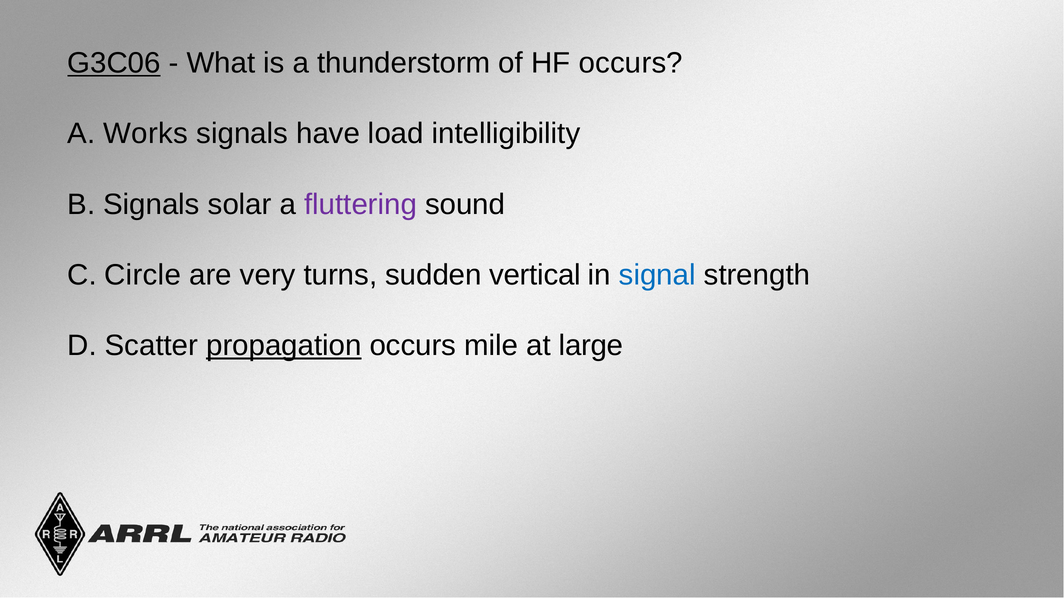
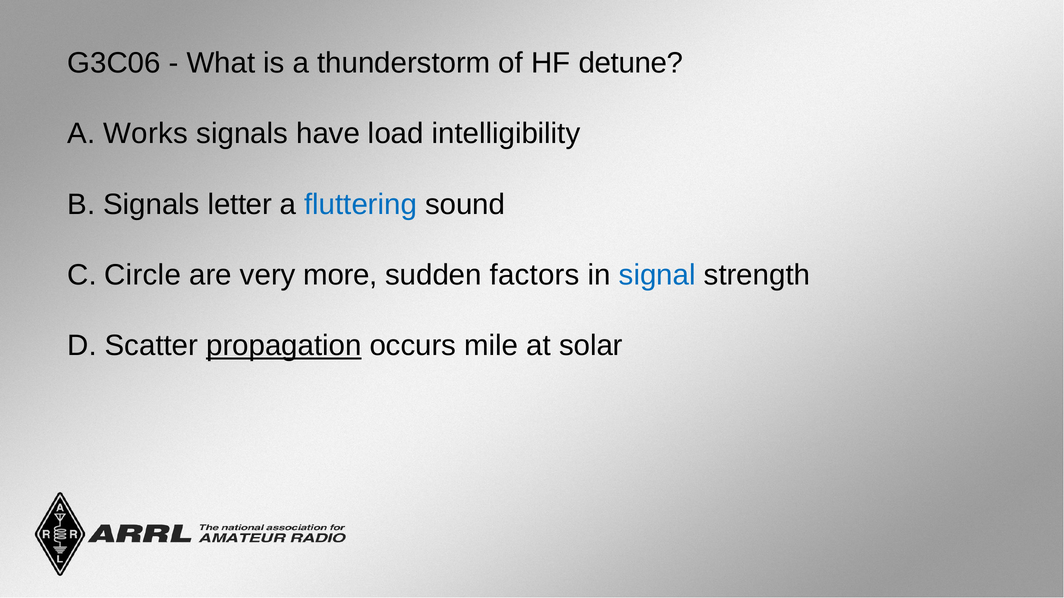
G3C06 underline: present -> none (114, 63)
HF occurs: occurs -> detune (631, 63)
solar: solar -> letter (240, 205)
fluttering colour: purple -> blue (361, 205)
turns: turns -> more (341, 275)
vertical: vertical -> factors (535, 275)
large: large -> solar (591, 346)
